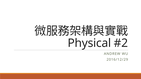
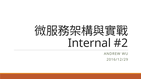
Physical: Physical -> Internal (89, 43)
